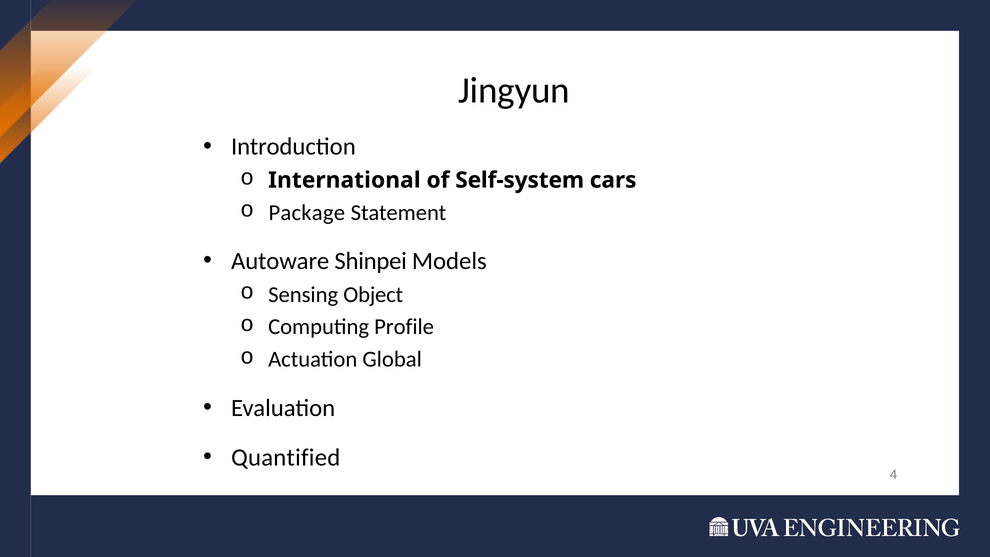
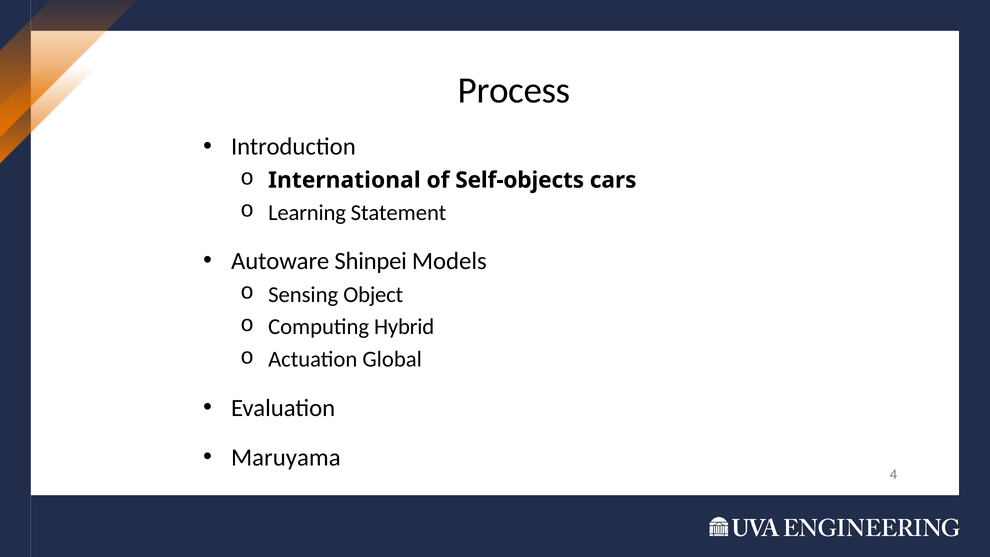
Jingyun: Jingyun -> Process (514, 90)
Self-system: Self-system -> Self-objects (520, 180)
Package: Package -> Learning (307, 212)
Profile: Profile -> Hybrid (404, 327)
Quantified: Quantified -> Maruyama (286, 458)
